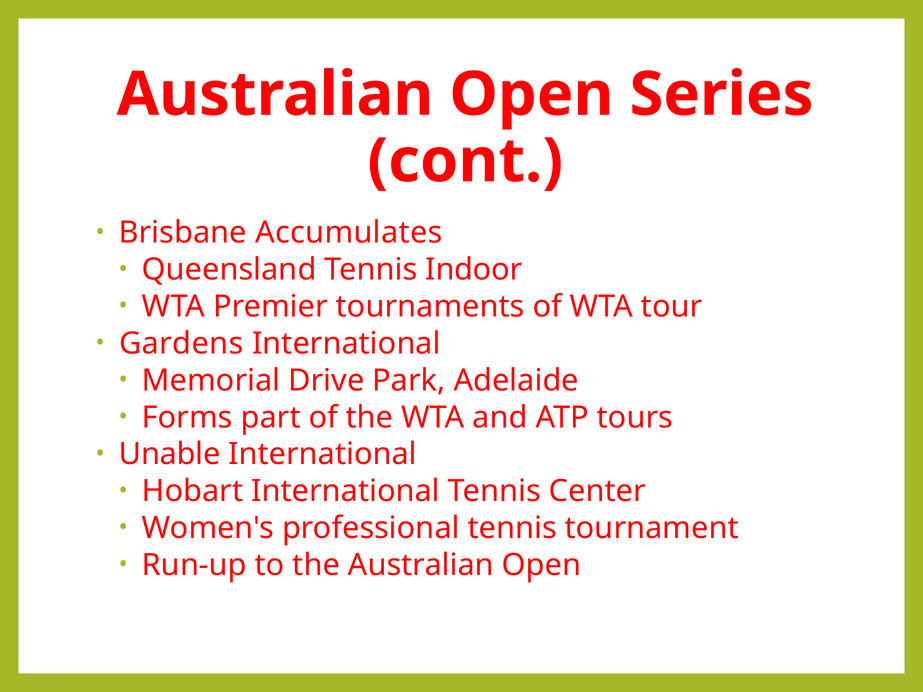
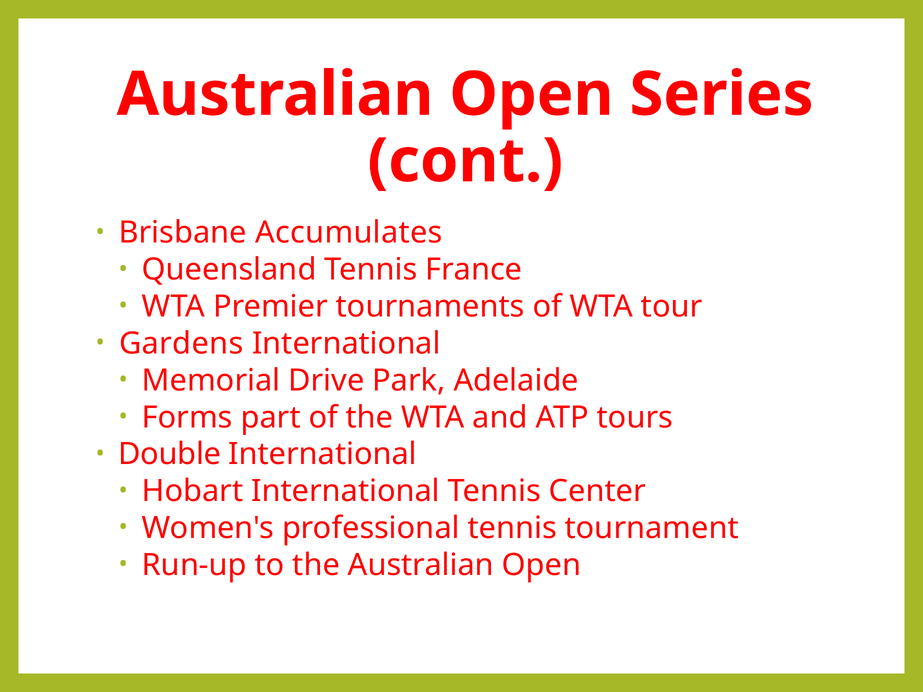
Indoor: Indoor -> France (474, 270)
Unable: Unable -> Double (170, 454)
